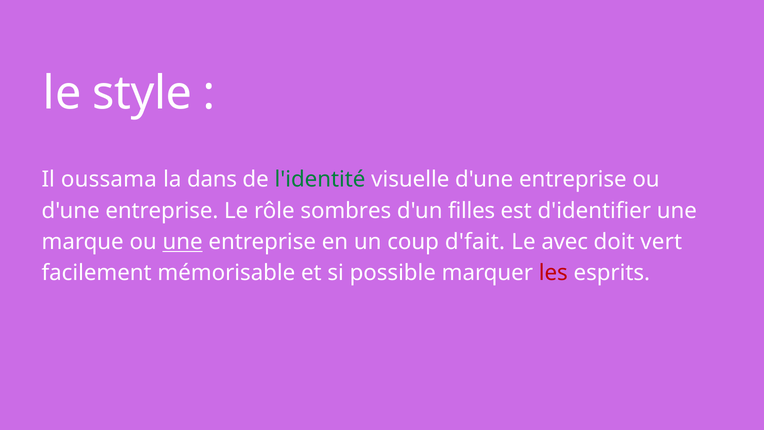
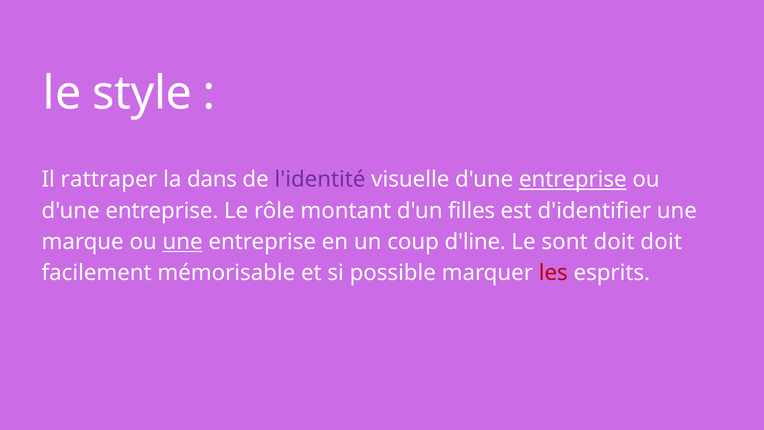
oussama: oussama -> rattraper (109, 179)
l'identité colour: green -> purple (320, 179)
entreprise underline: none -> present (573, 179)
sombres: sombres -> montant (346, 211)
d'fait: d'fait -> d'line (475, 242)
avec: avec -> sont (565, 242)
doit vert: vert -> doit (661, 242)
